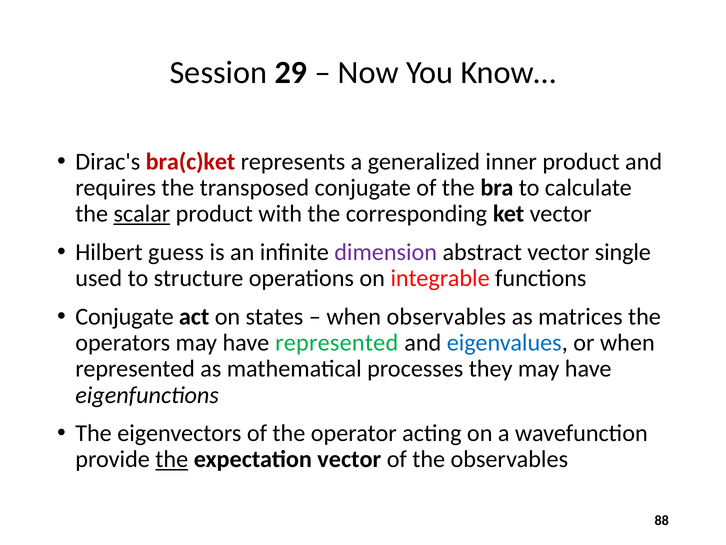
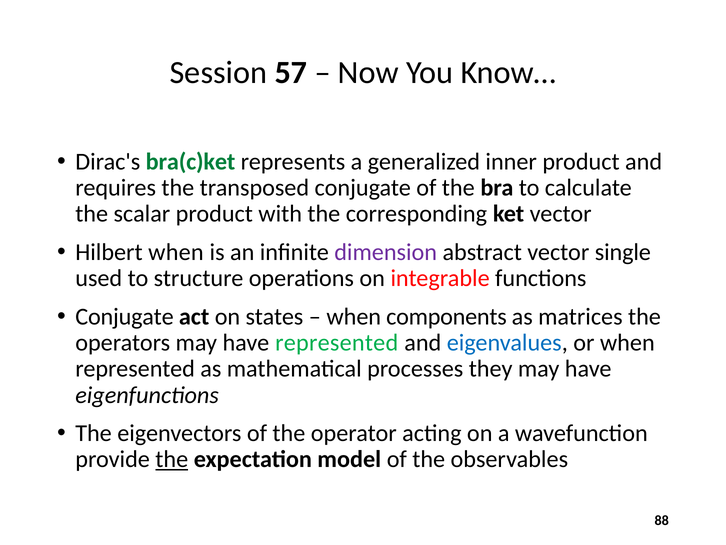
29: 29 -> 57 (291, 73)
bra(c)ket colour: red -> green (191, 162)
scalar underline: present -> none (142, 214)
Hilbert guess: guess -> when (176, 252)
when observables: observables -> components (446, 316)
expectation vector: vector -> model (349, 459)
